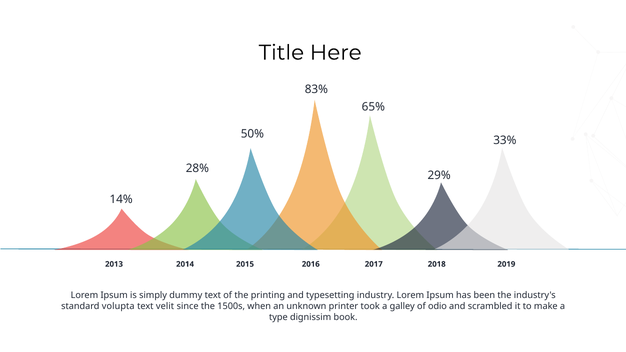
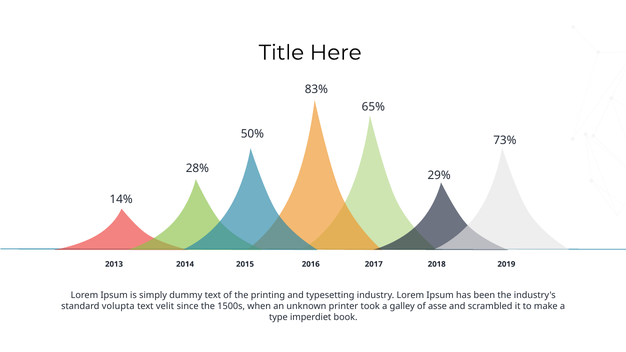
33%: 33% -> 73% (505, 140)
odio: odio -> asse (437, 306)
dignissim: dignissim -> imperdiet (311, 317)
